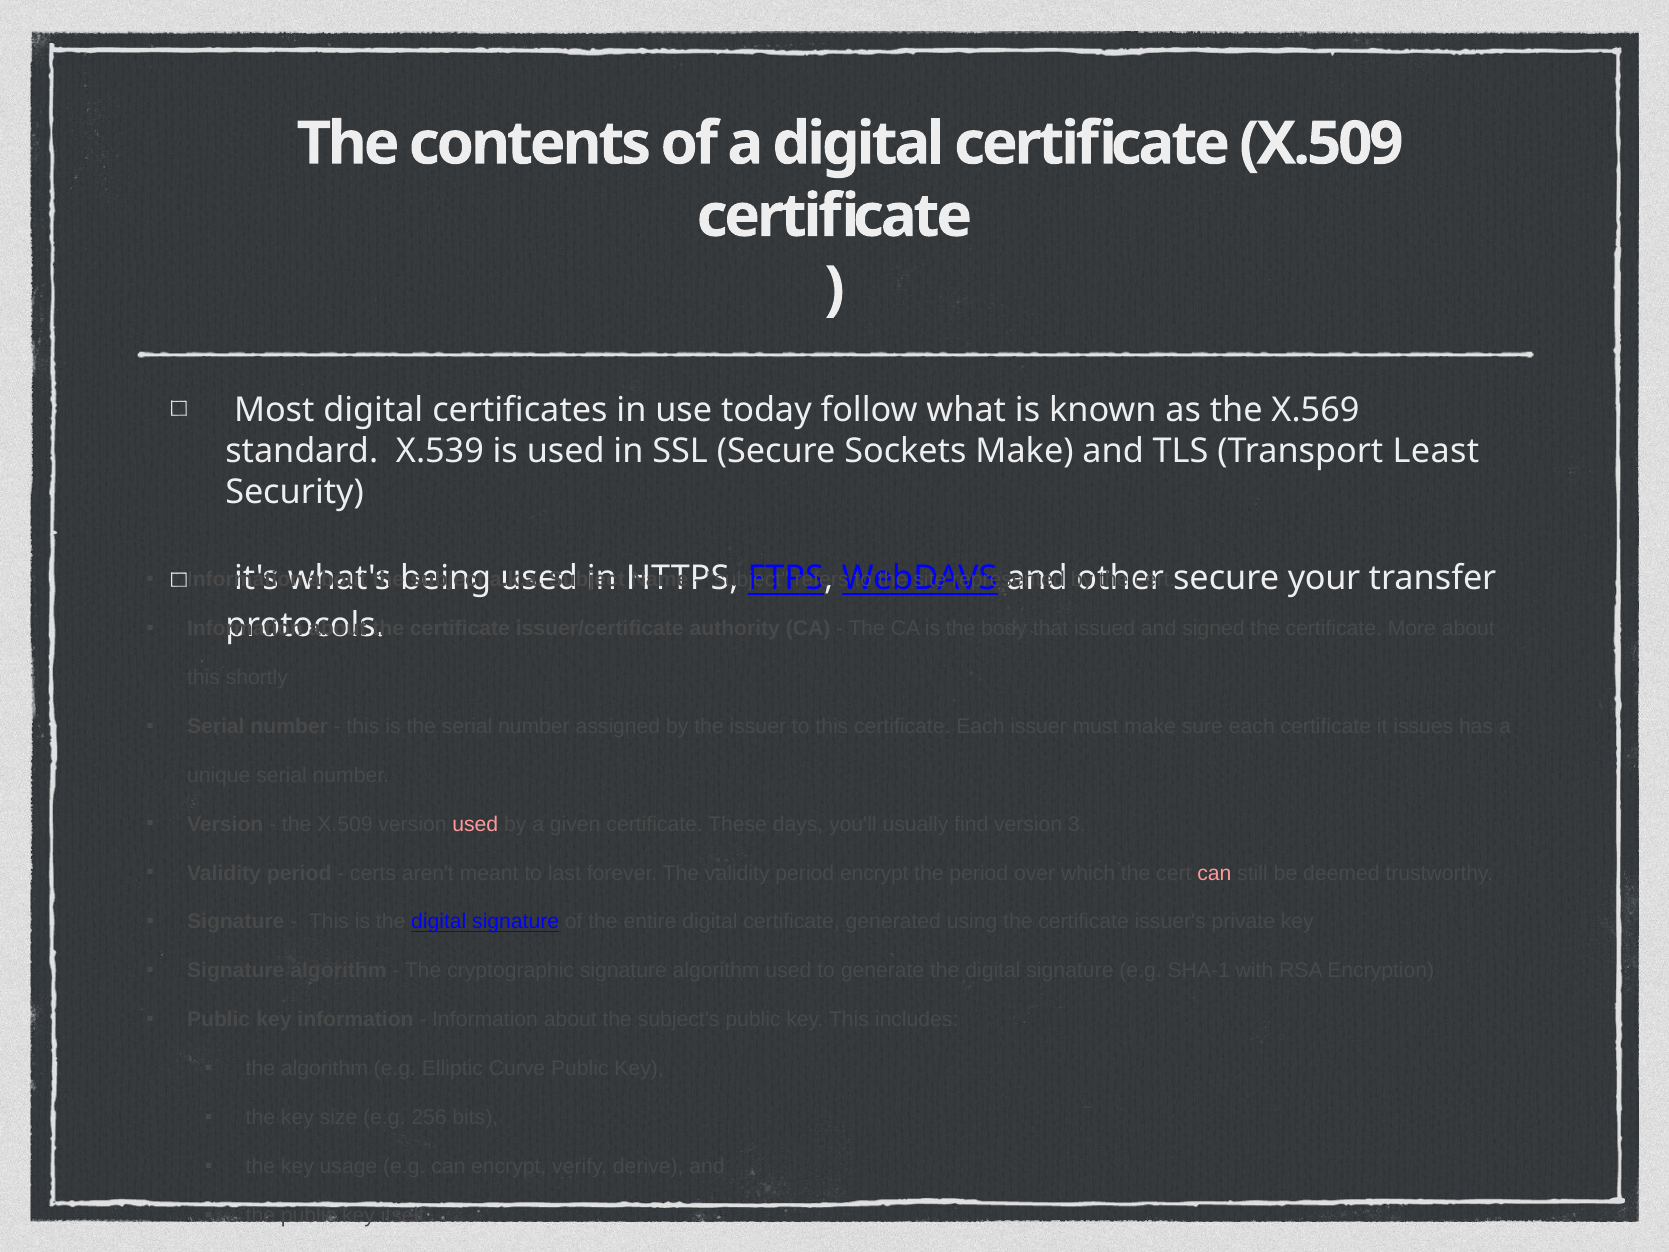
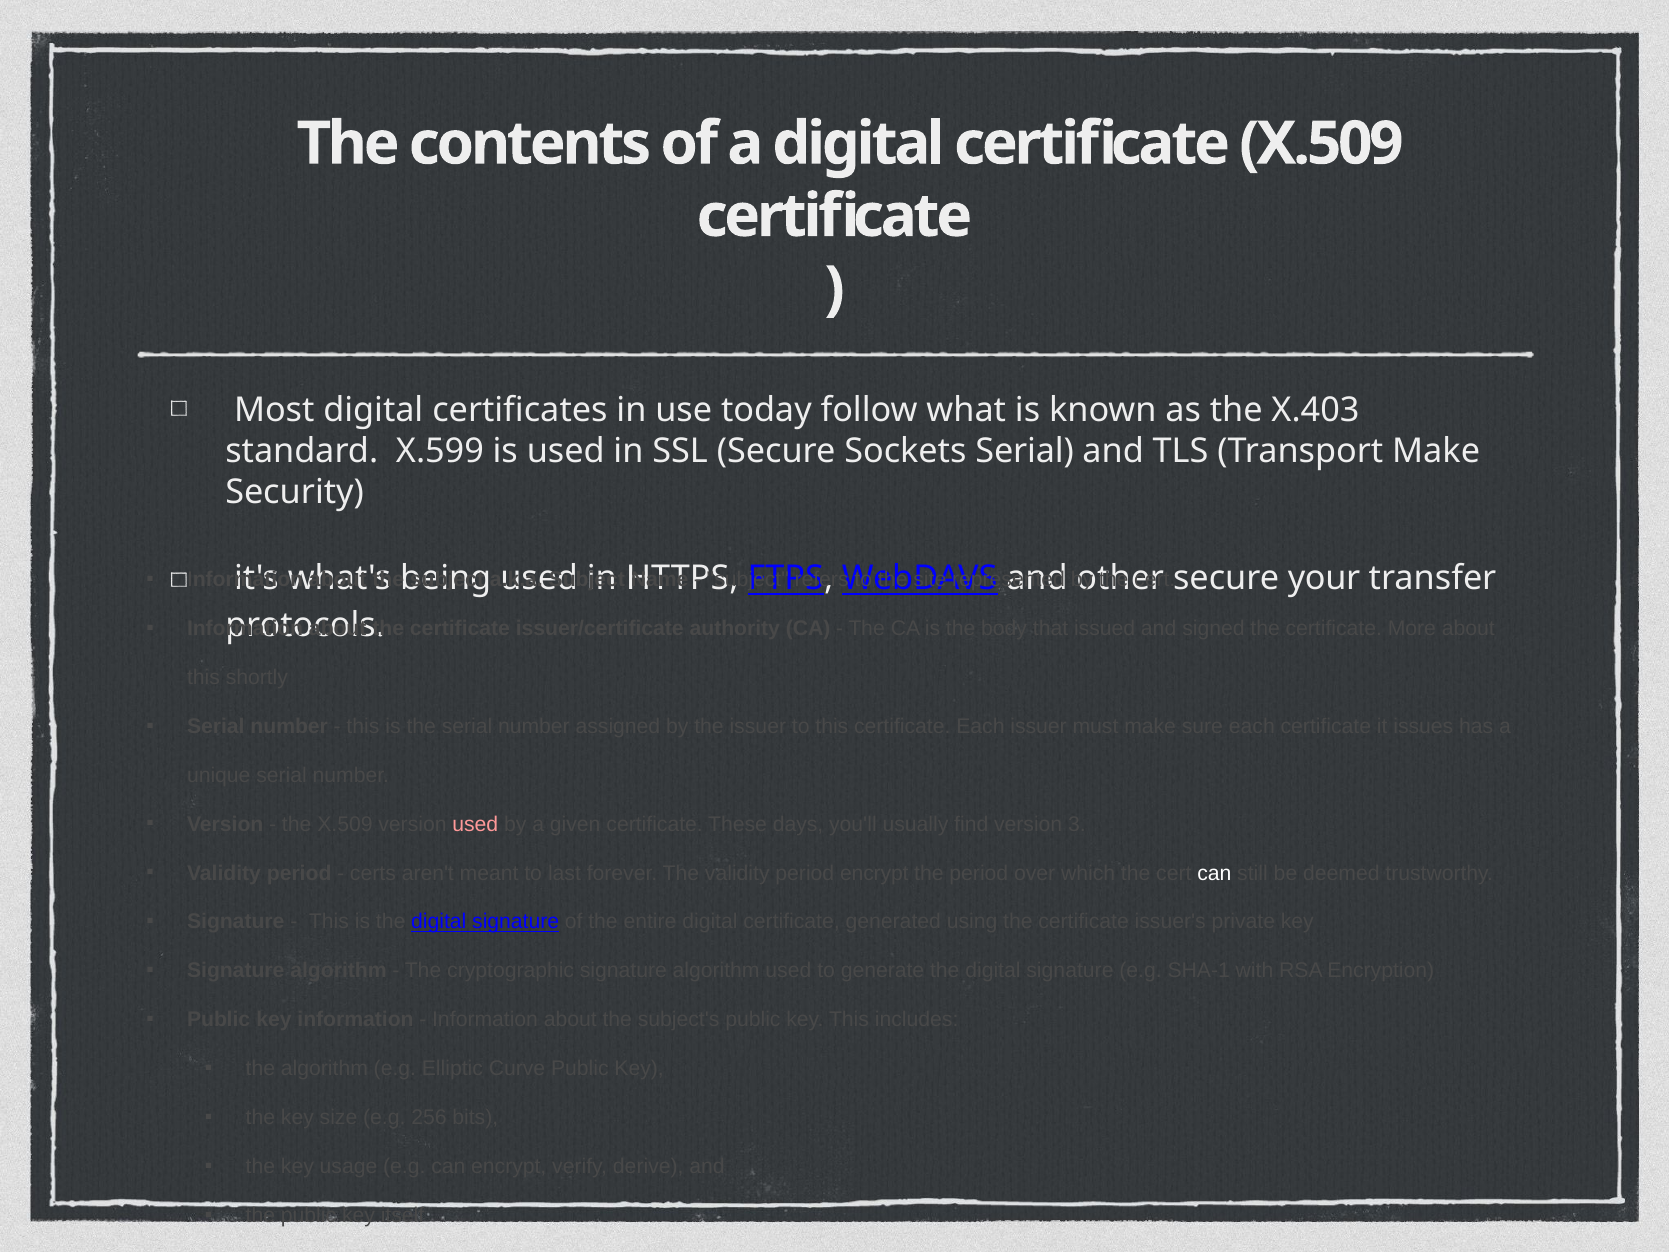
X.569: X.569 -> X.403 (1315, 410)
X.539: X.539 -> X.599 (440, 451)
Sockets Make: Make -> Serial (1025, 451)
Transport Least: Least -> Make (1436, 451)
can colour: pink -> white (1214, 873)
